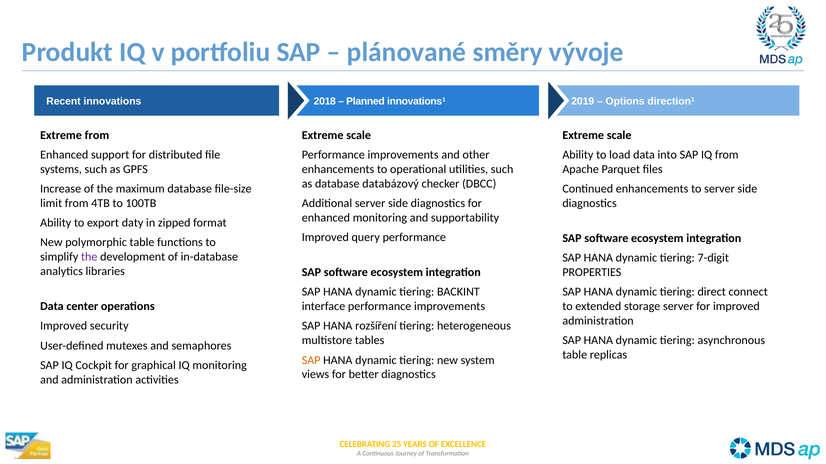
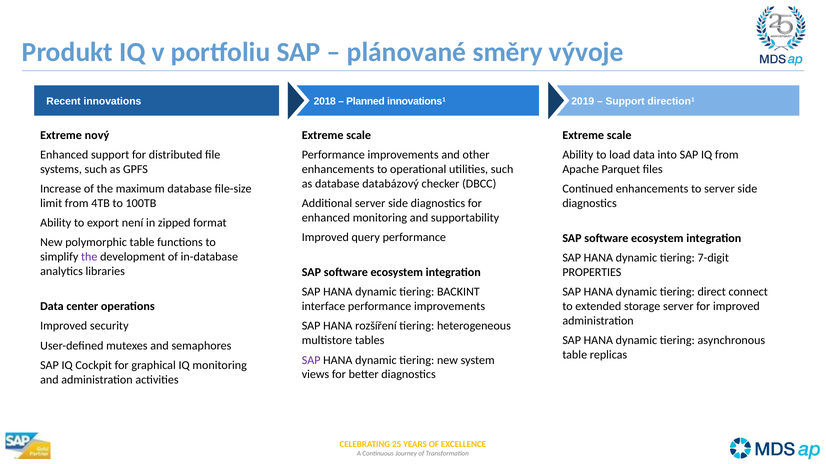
Options: Options -> Support (625, 102)
Extreme from: from -> nový (97, 135)
daty: daty -> není (133, 223)
SAP colour: orange -> purple (311, 361)
